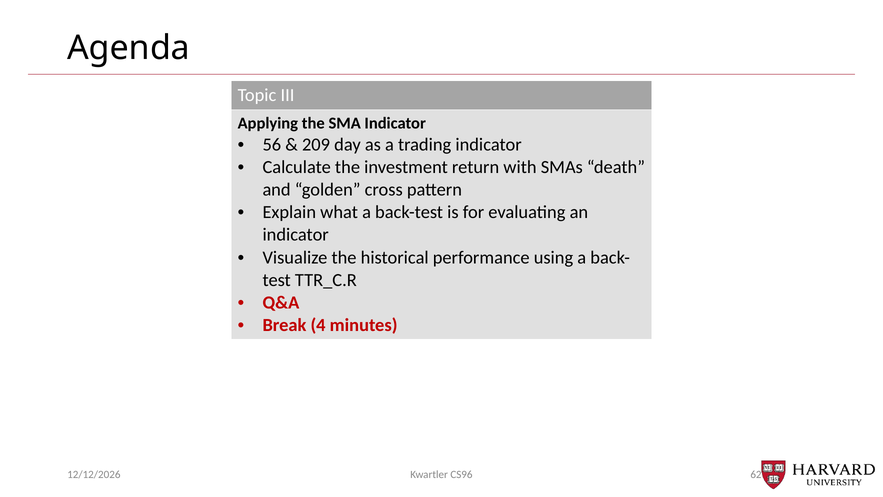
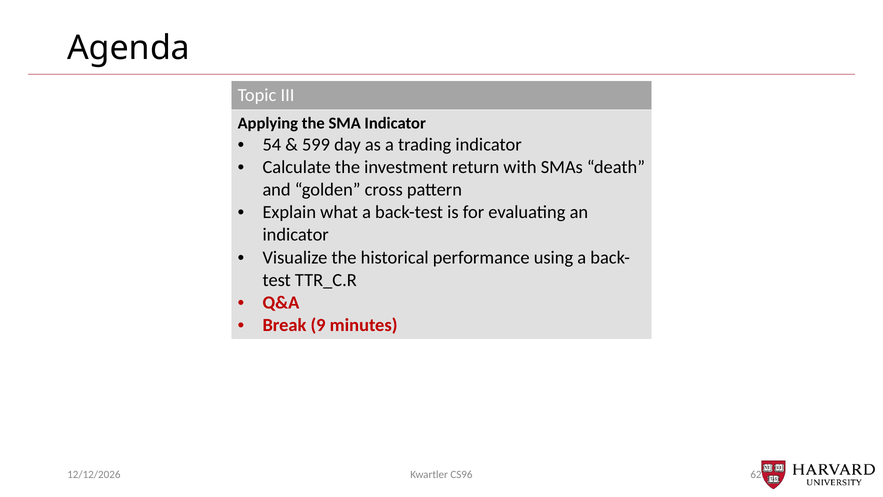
56: 56 -> 54 (272, 145)
209: 209 -> 599 (316, 145)
4: 4 -> 9 (318, 325)
